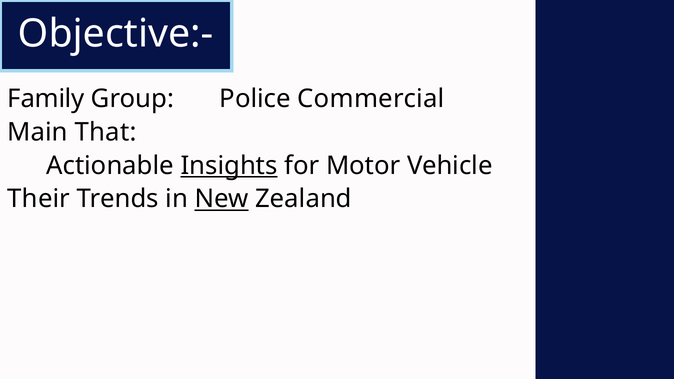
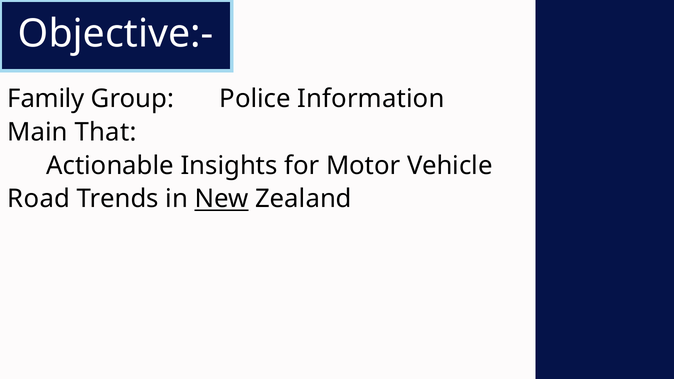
Commercial: Commercial -> Information (371, 99)
Insights underline: present -> none (229, 166)
Their: Their -> Road (39, 199)
